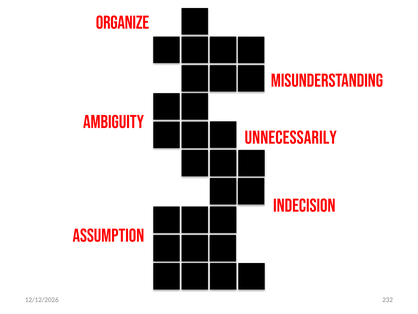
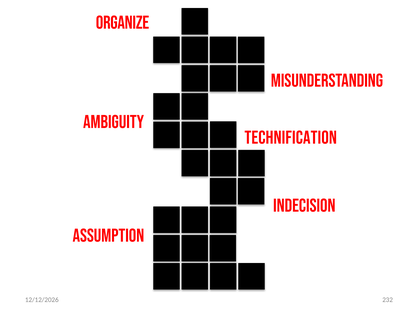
UNNECESSARILY: UNNECESSARILY -> TECHNIFICATION (291, 137)
